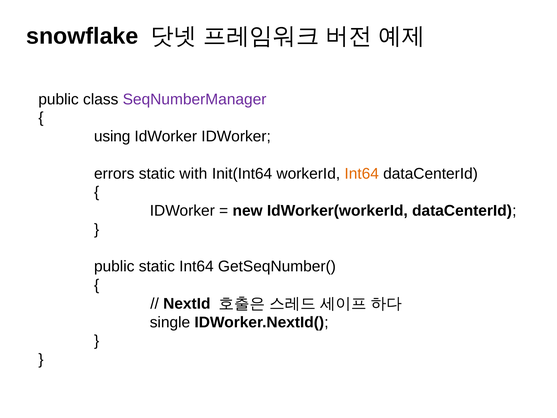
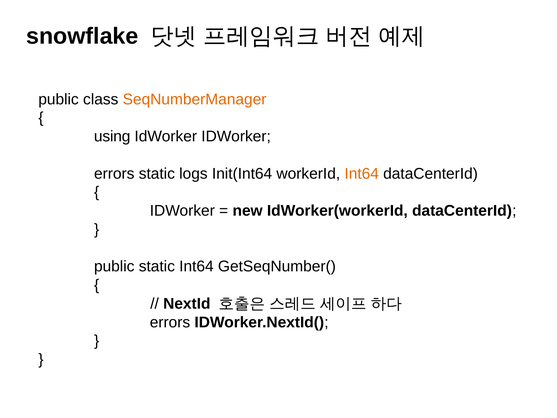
SeqNumberManager colour: purple -> orange (195, 99)
with: with -> logs (193, 173)
single: single -> errors (170, 322)
